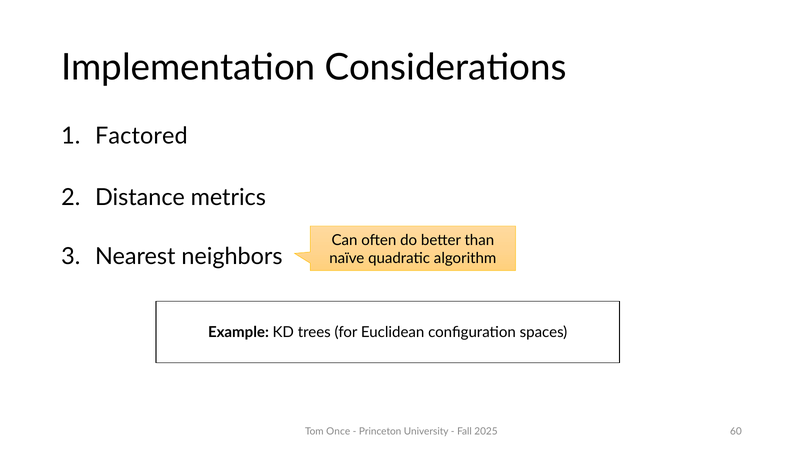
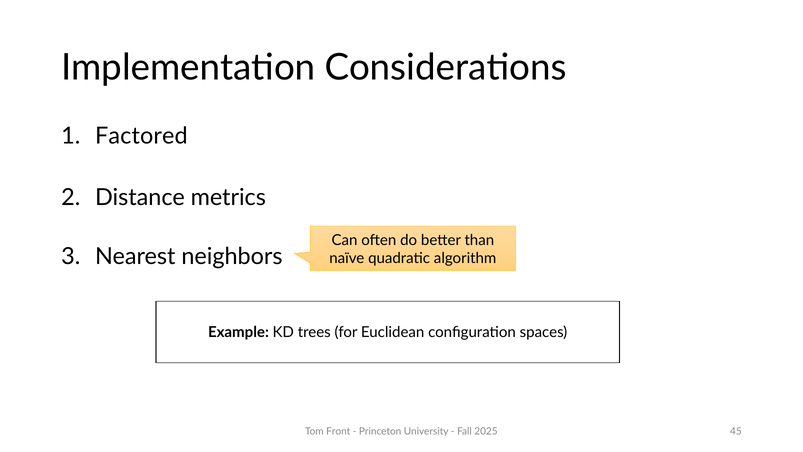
Once: Once -> Front (338, 431)
60: 60 -> 45 (736, 431)
